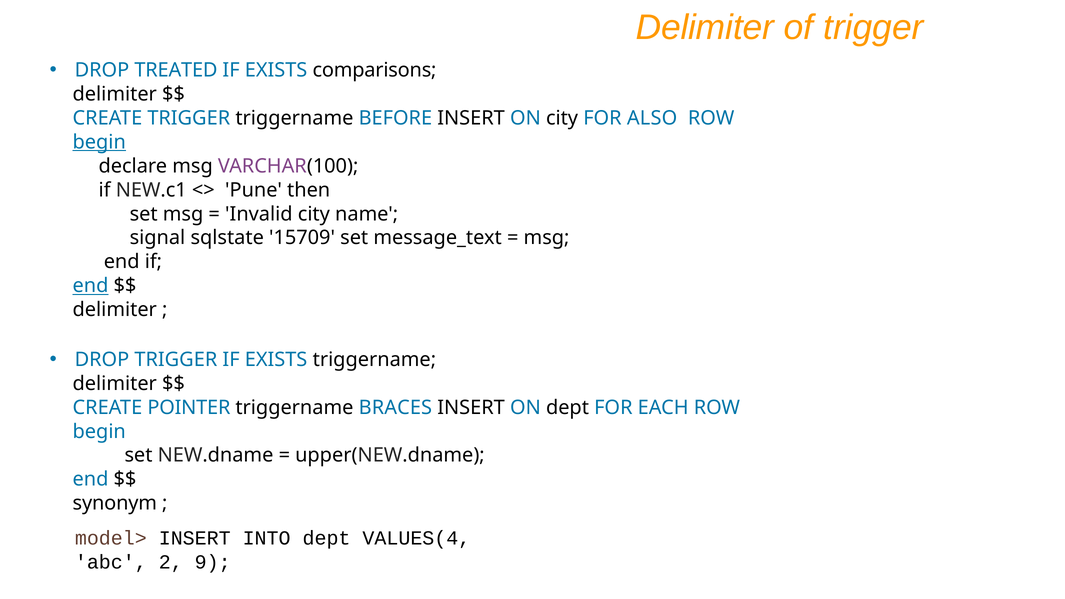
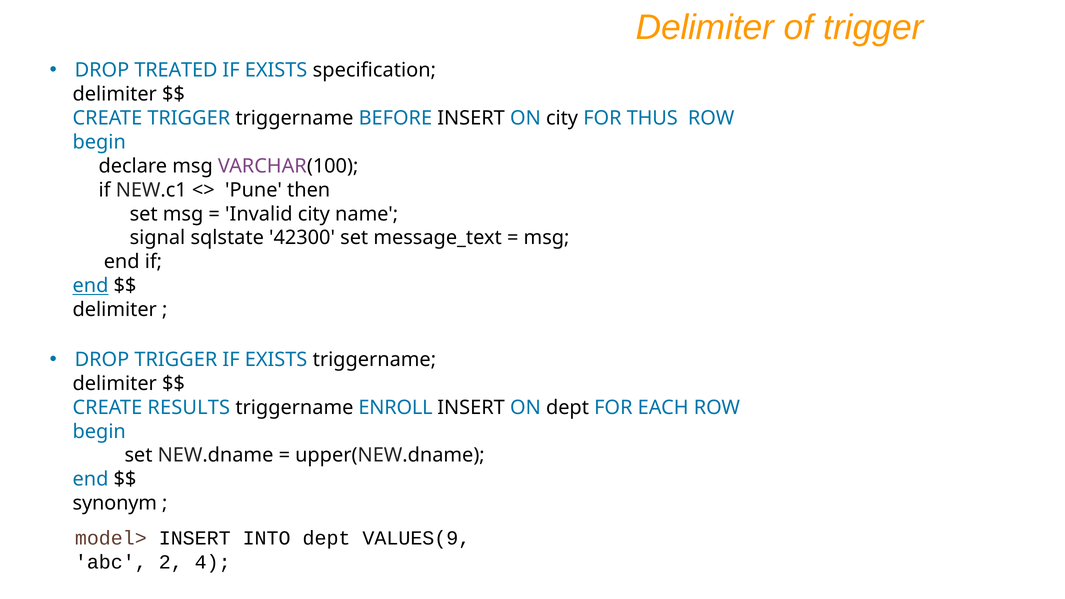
comparisons: comparisons -> specification (374, 70)
ALSO: ALSO -> THUS (652, 118)
begin underline: present -> none (99, 142)
15709: 15709 -> 42300 (302, 238)
POINTER: POINTER -> RESULTS (189, 408)
BRACES: BRACES -> ENROLL (396, 408)
VALUES(4: VALUES(4 -> VALUES(9 (416, 538)
9: 9 -> 4 (213, 562)
